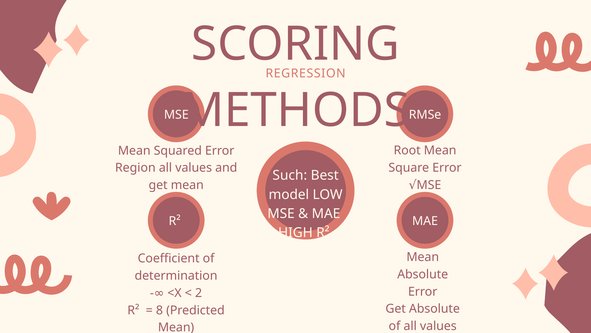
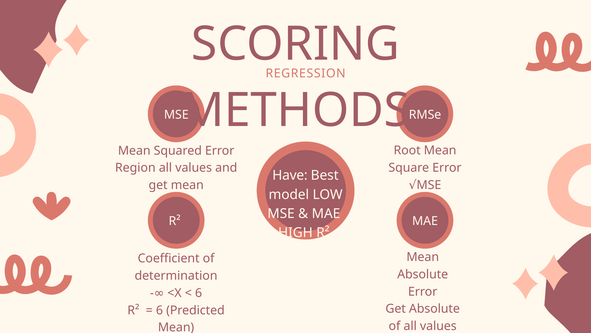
Such: Such -> Have (290, 175)
2: 2 -> 6 (199, 293)
8: 8 -> 6 (160, 310)
